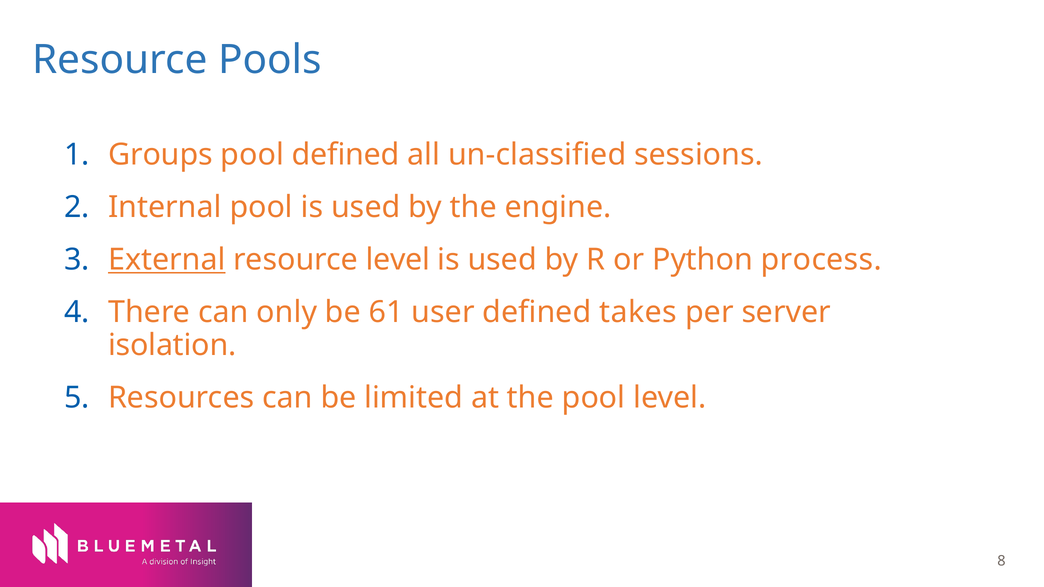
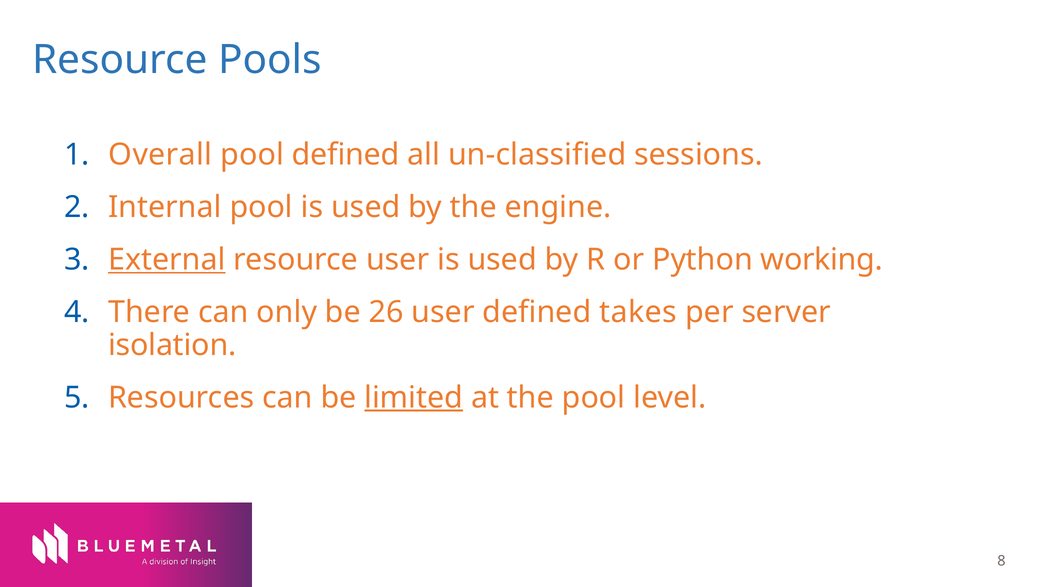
Groups: Groups -> Overall (160, 155)
resource level: level -> user (398, 260)
process: process -> working (822, 260)
61: 61 -> 26 (386, 312)
limited underline: none -> present (414, 398)
